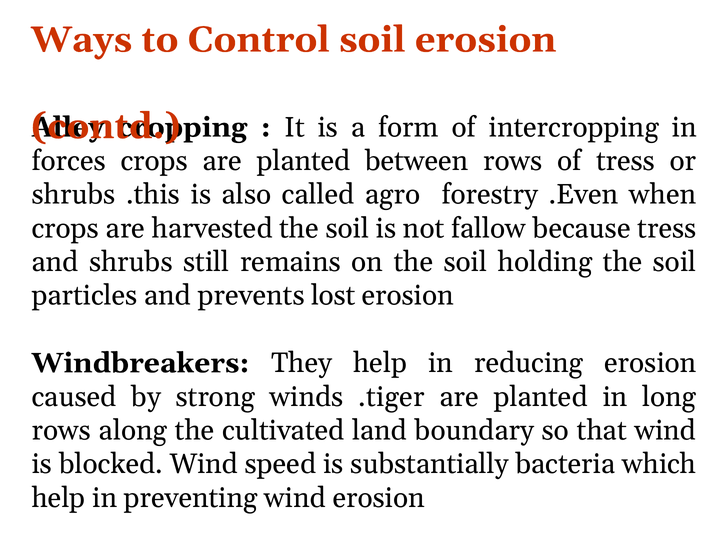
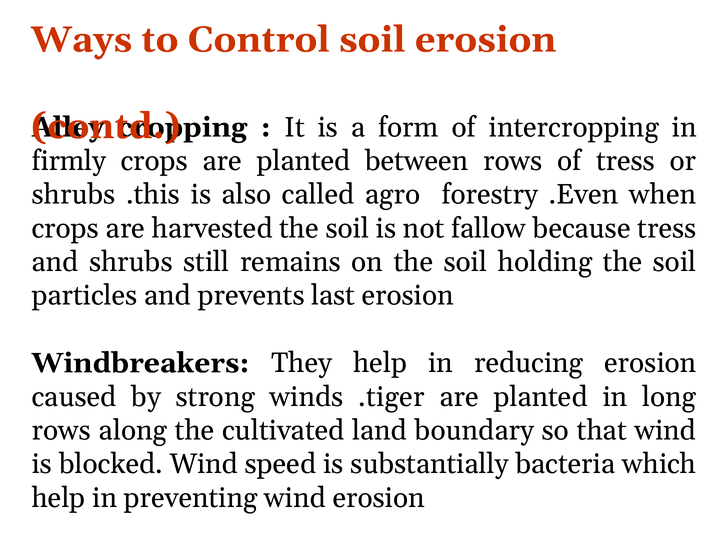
forces: forces -> firmly (69, 161)
lost: lost -> last (333, 296)
